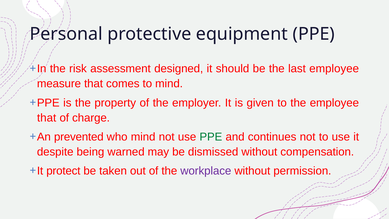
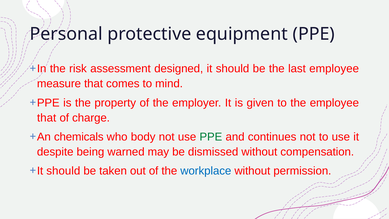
prevented: prevented -> chemicals (79, 137)
who mind: mind -> body (143, 137)
protect: protect -> should (63, 171)
workplace colour: purple -> blue (206, 171)
